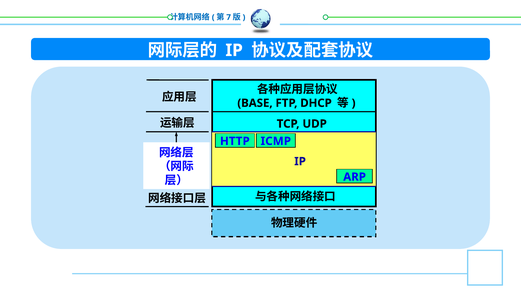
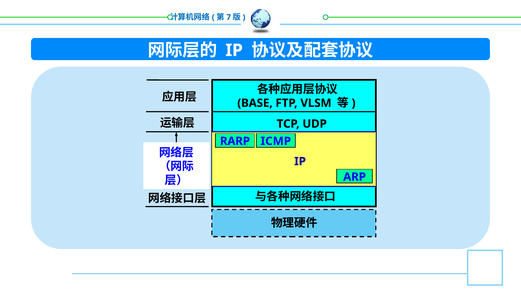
DHCP: DHCP -> VLSM (316, 103)
HTTP: HTTP -> RARP (235, 141)
